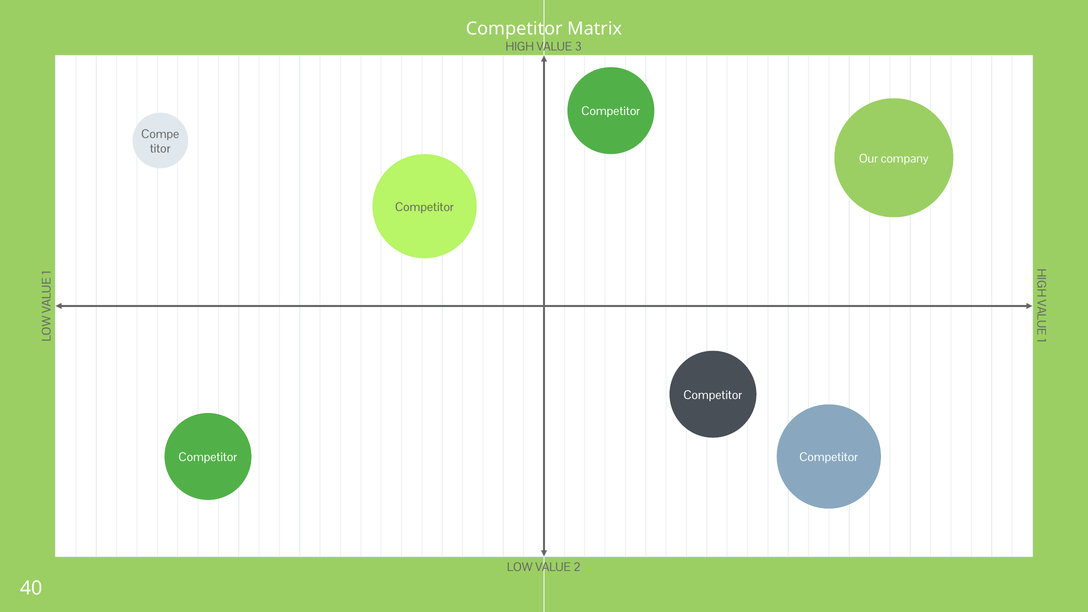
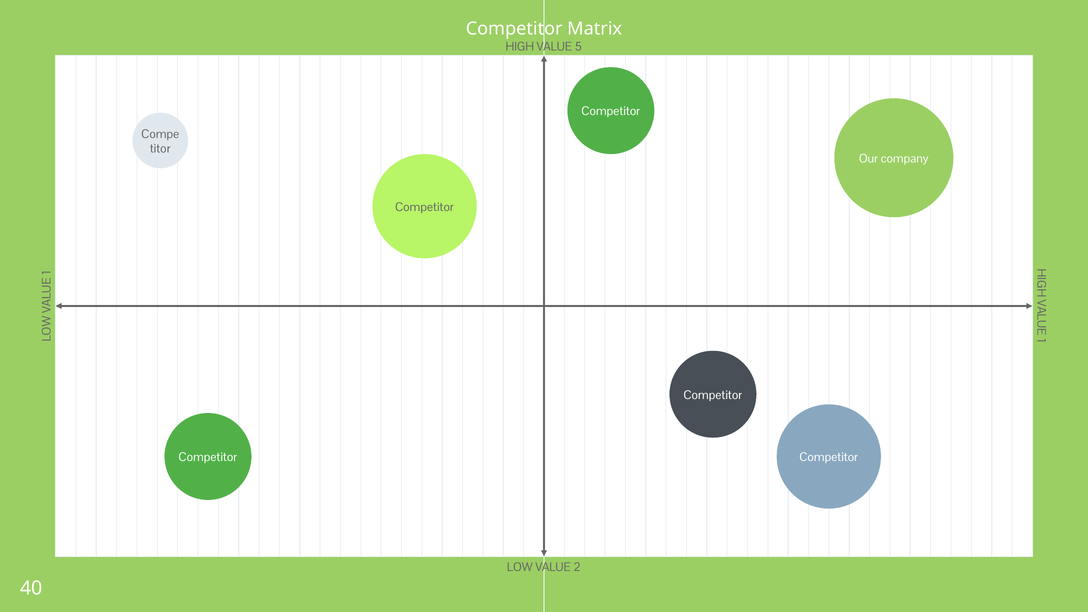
3: 3 -> 5 (578, 47)
